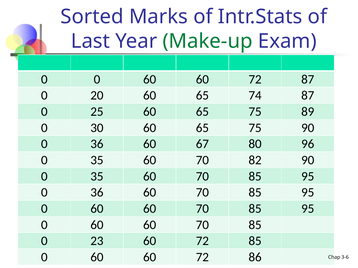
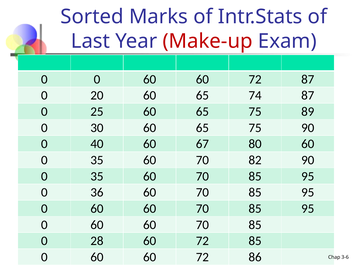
Make-up colour: green -> red (208, 41)
36: 36 -> 40 (97, 144)
80 96: 96 -> 60 (308, 144)
23: 23 -> 28 (97, 241)
